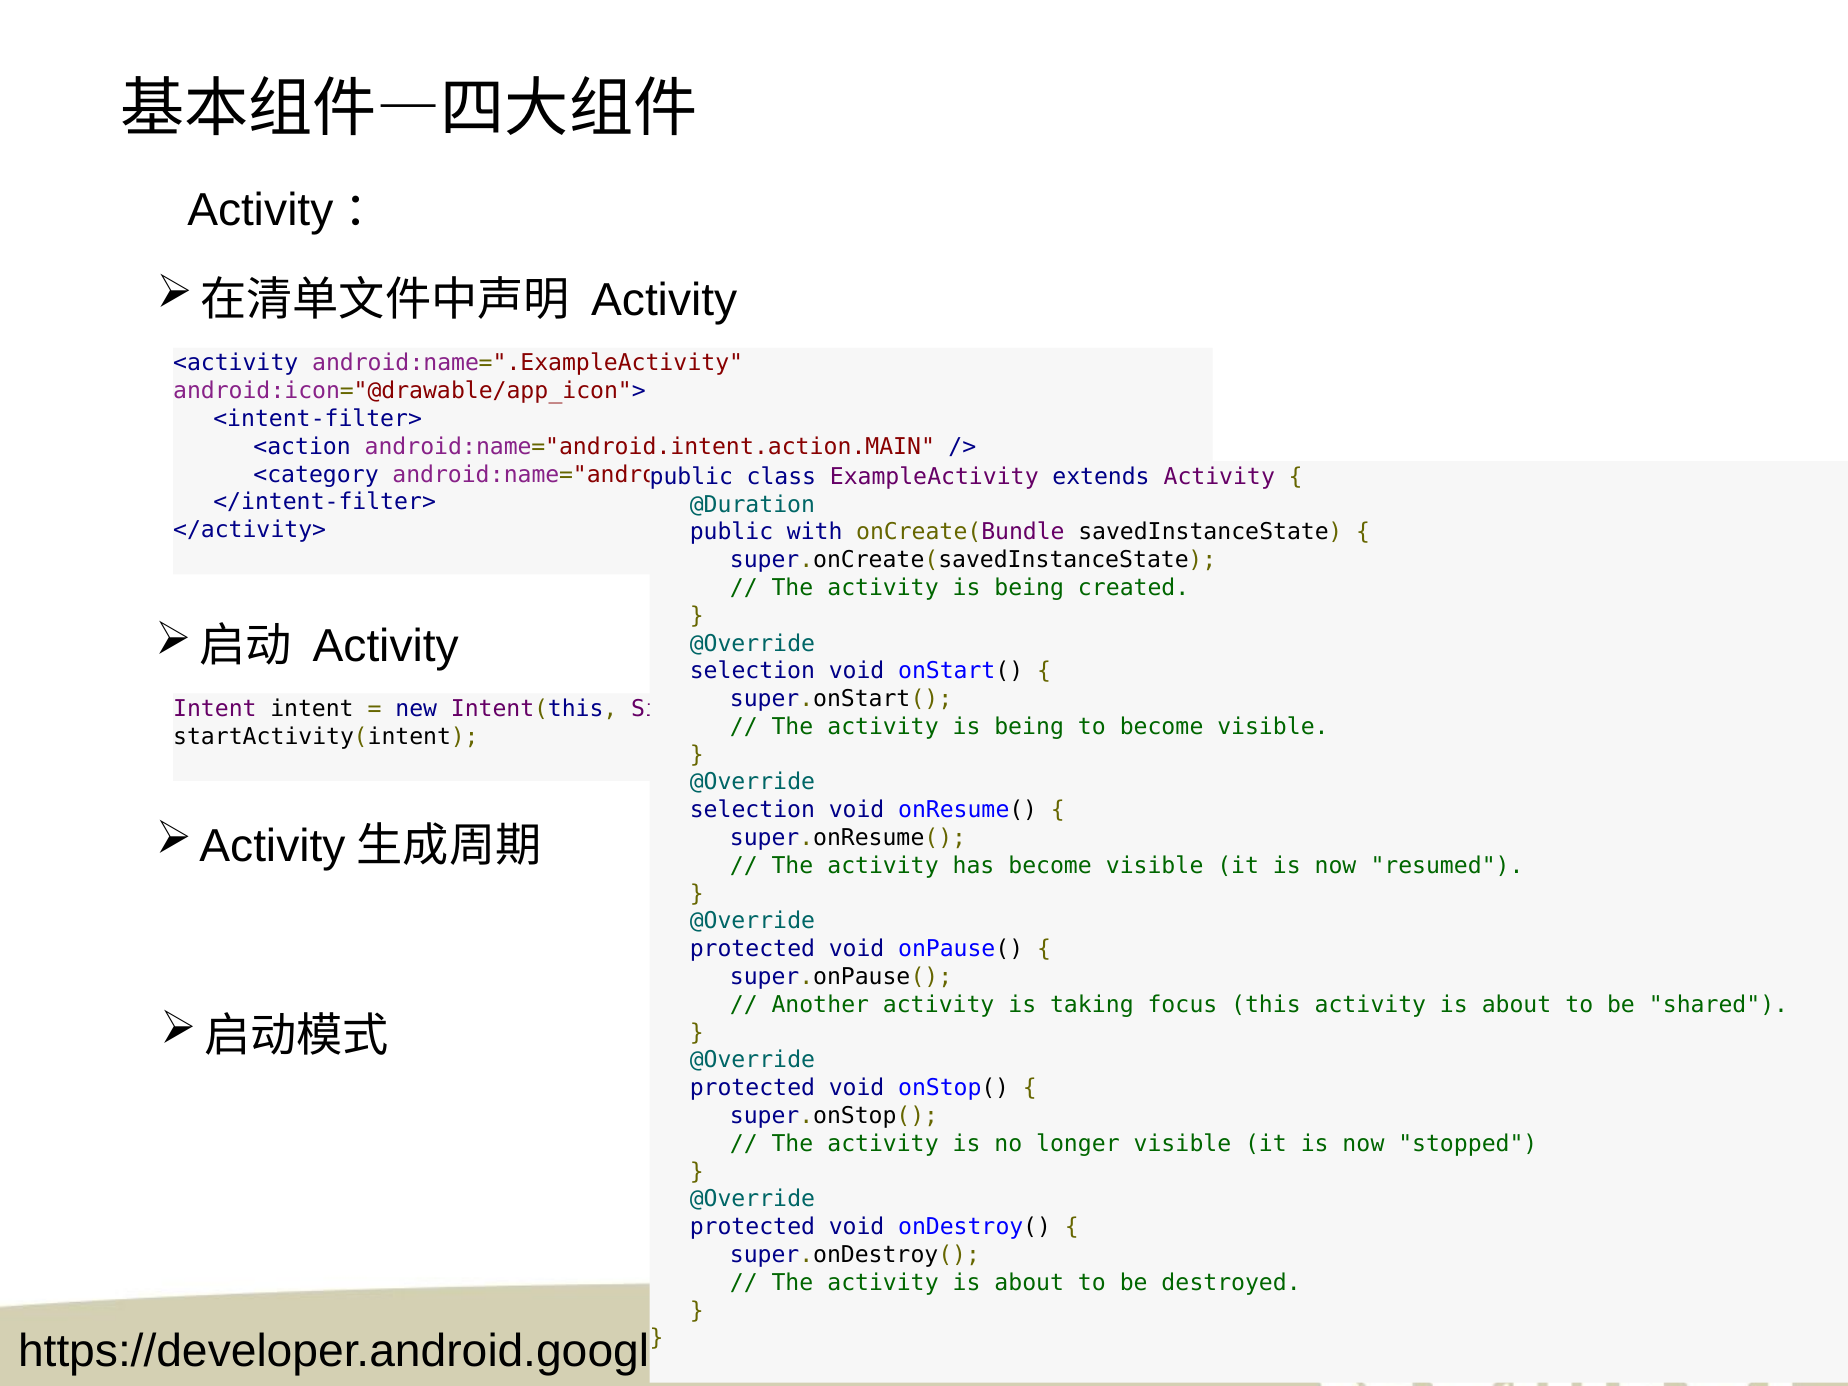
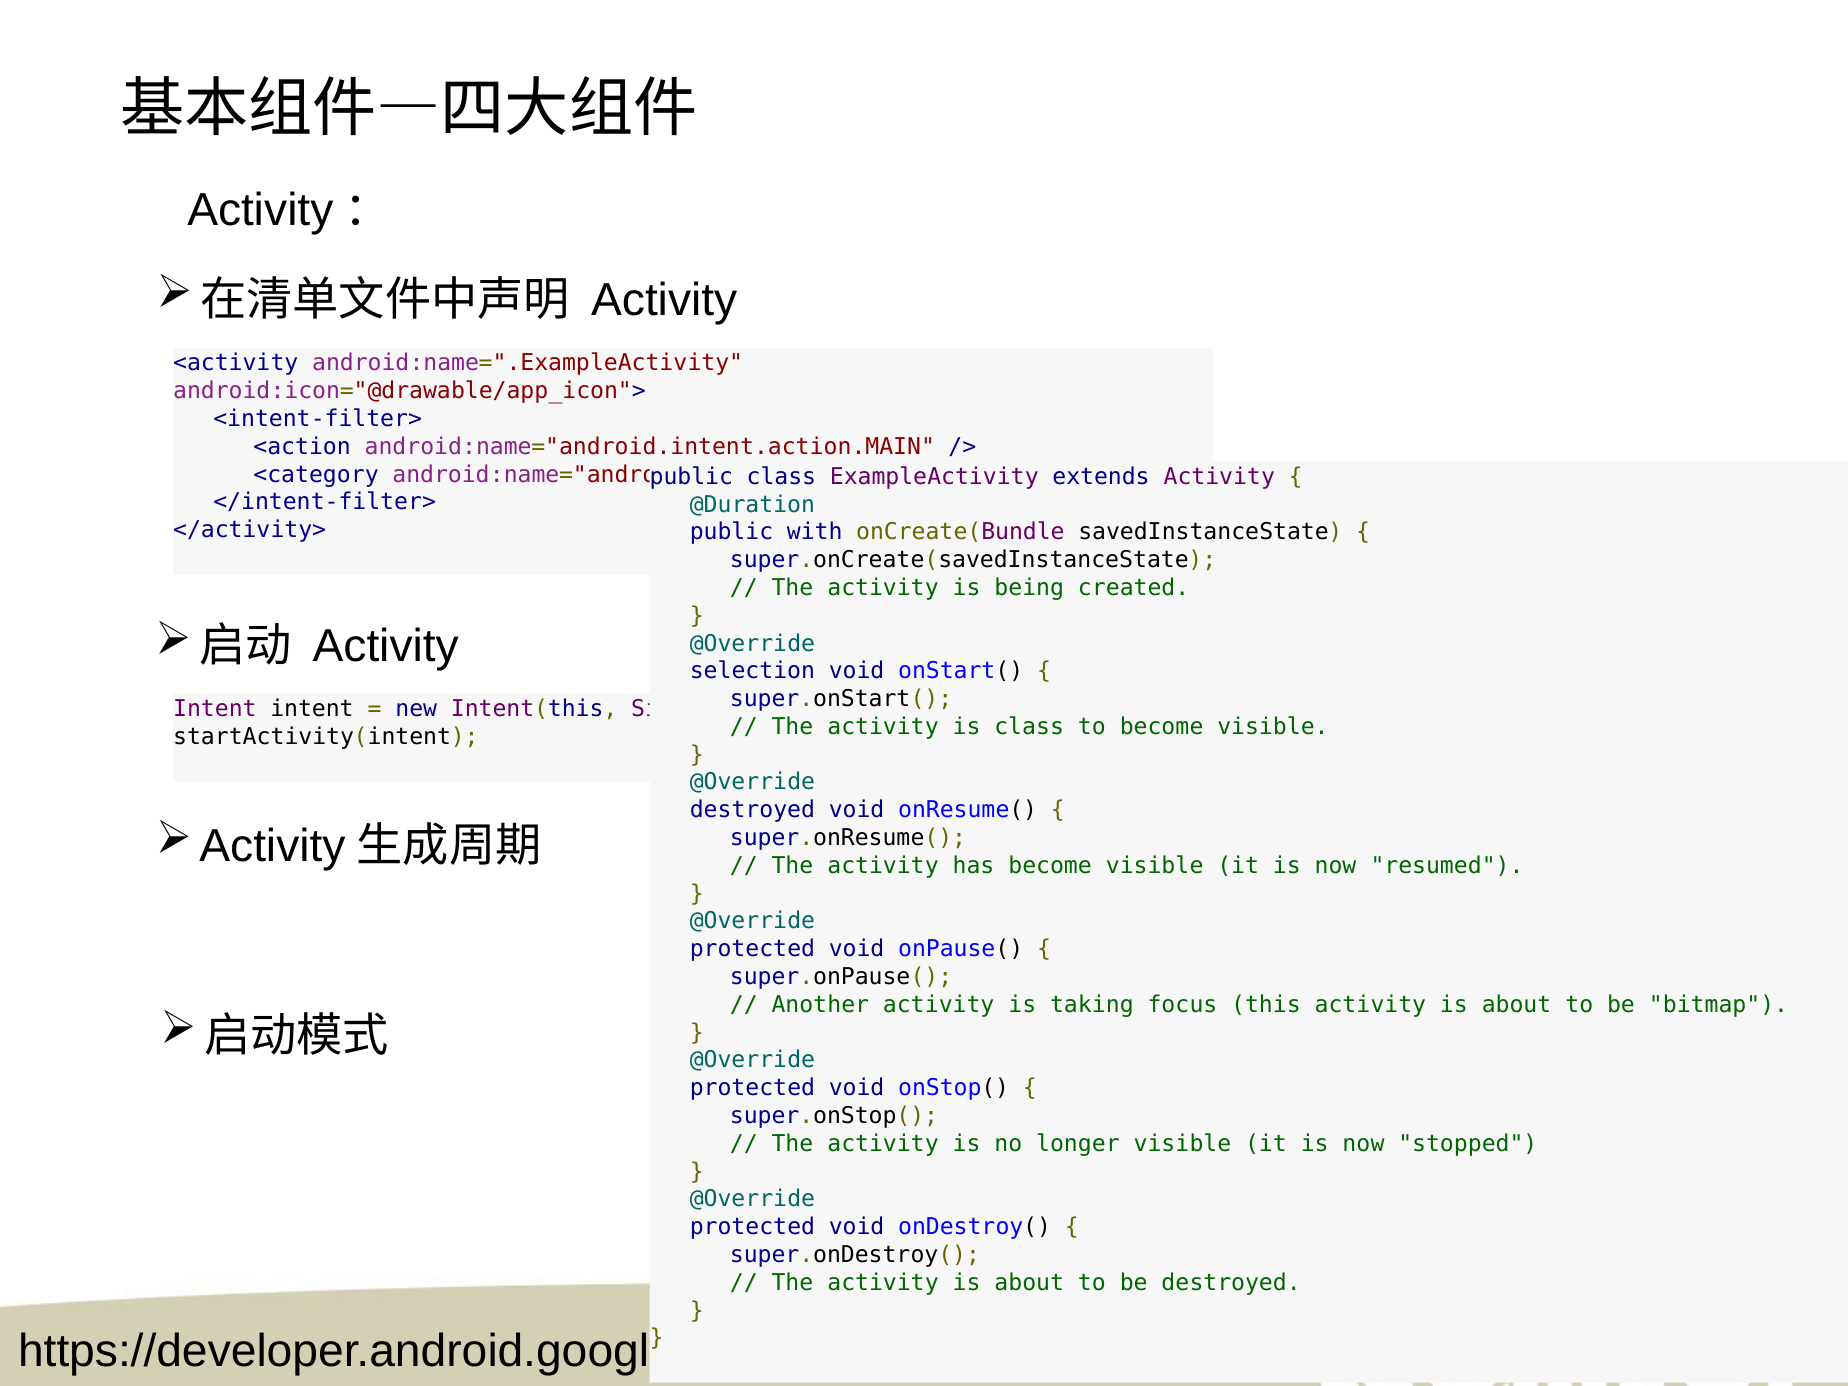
being: being -> class (1029, 727)
selection: selection -> destroyed (752, 810)
shared: shared -> bitmap (1719, 1005)
